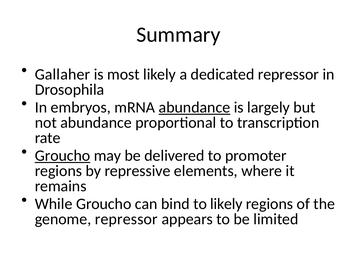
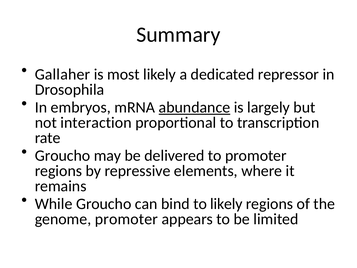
not abundance: abundance -> interaction (96, 122)
Groucho underline: present -> none (63, 155)
genome repressor: repressor -> promoter (126, 219)
